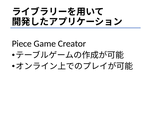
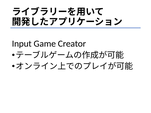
Piece: Piece -> Input (22, 44)
